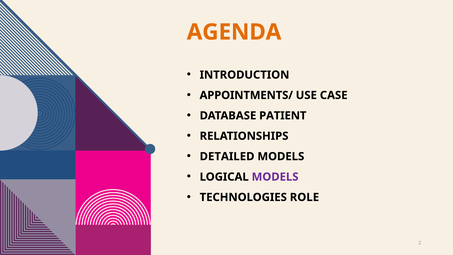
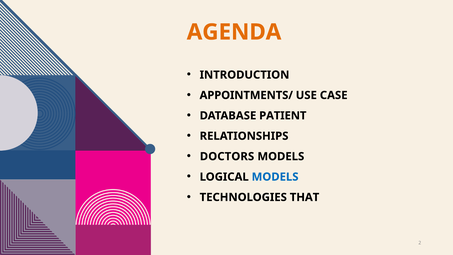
DETAILED: DETAILED -> DOCTORS (227, 156)
MODELS colour: purple -> blue (275, 177)
ROLE: ROLE -> THAT (305, 197)
